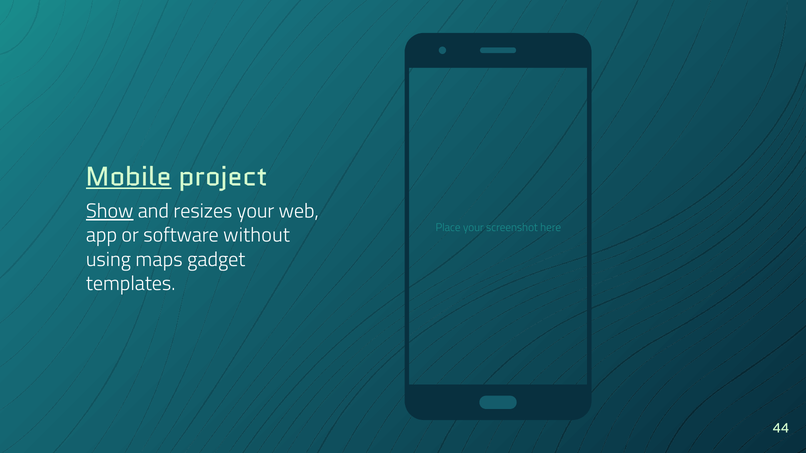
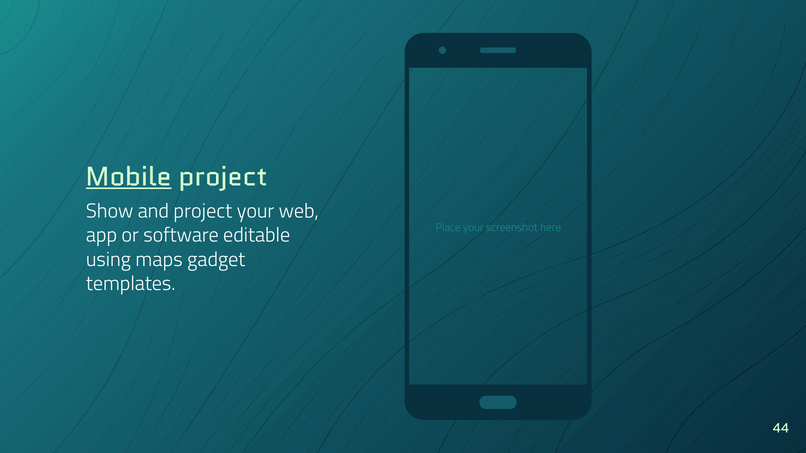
Show underline: present -> none (110, 211)
and resizes: resizes -> project (203, 211)
without: without -> editable (257, 235)
